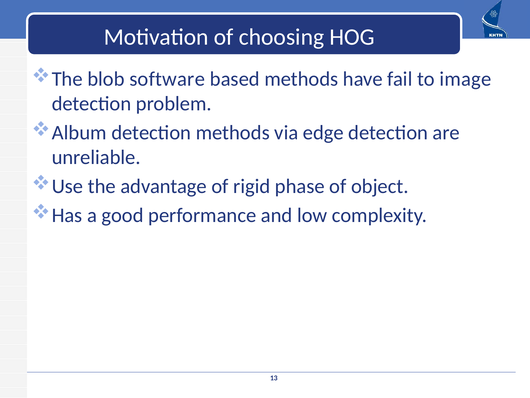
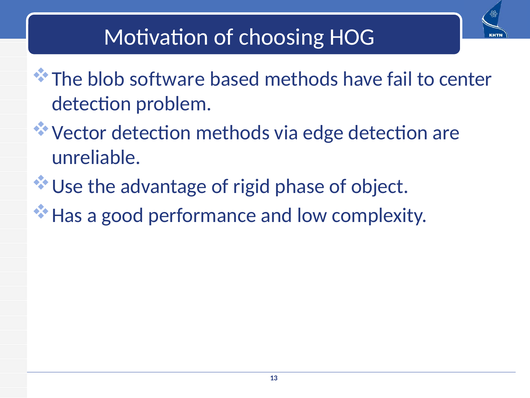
image: image -> center (466, 79)
Album: Album -> Vector (79, 132)
